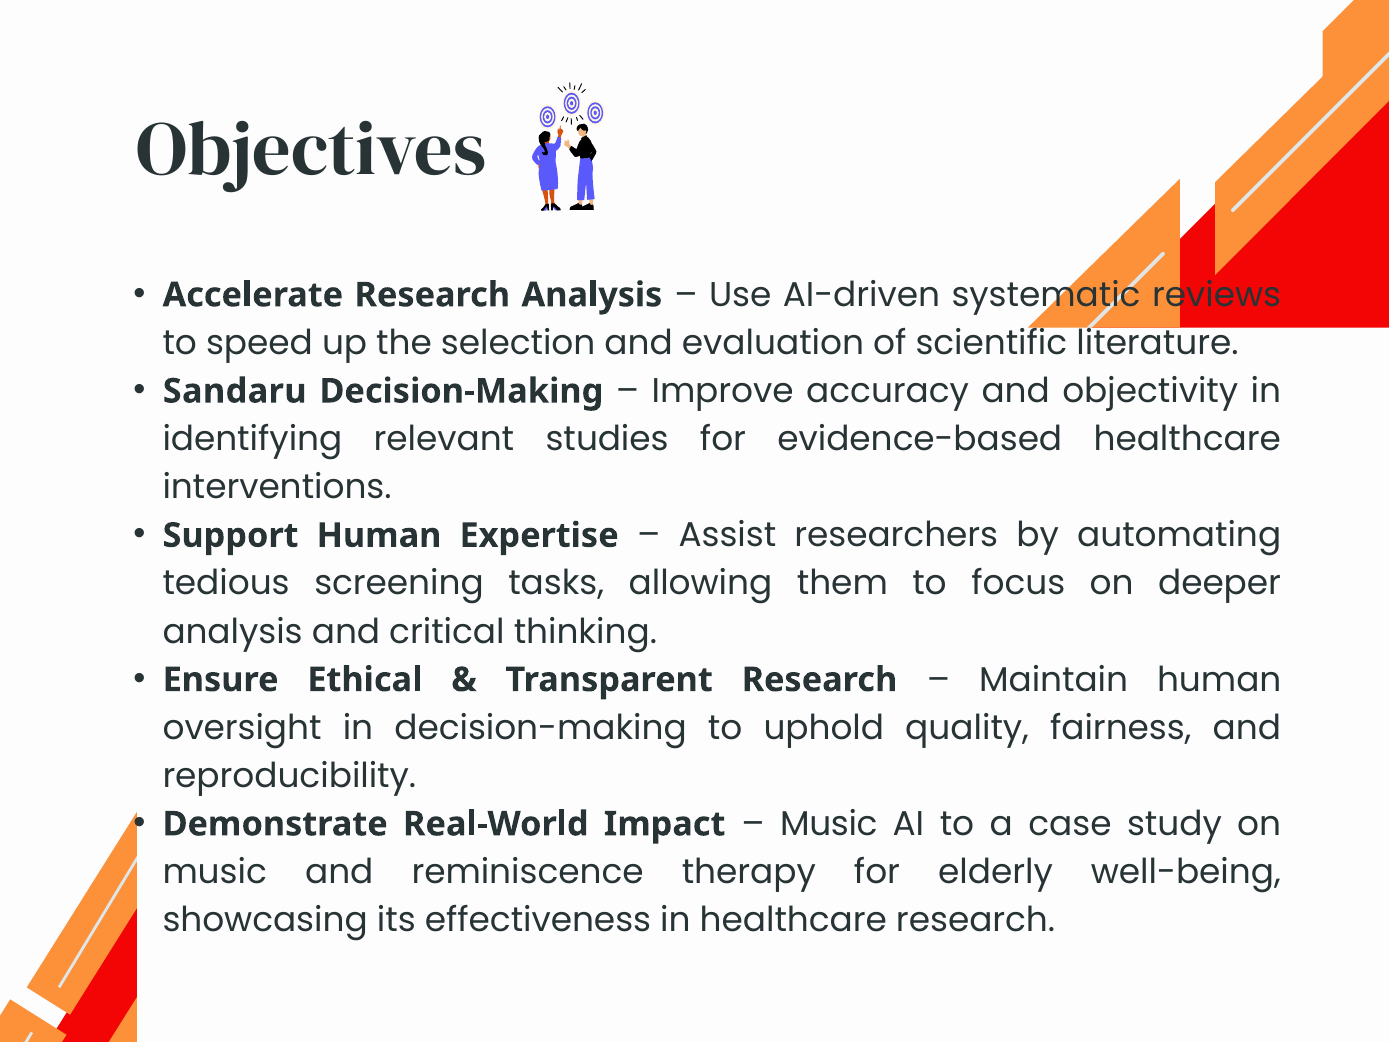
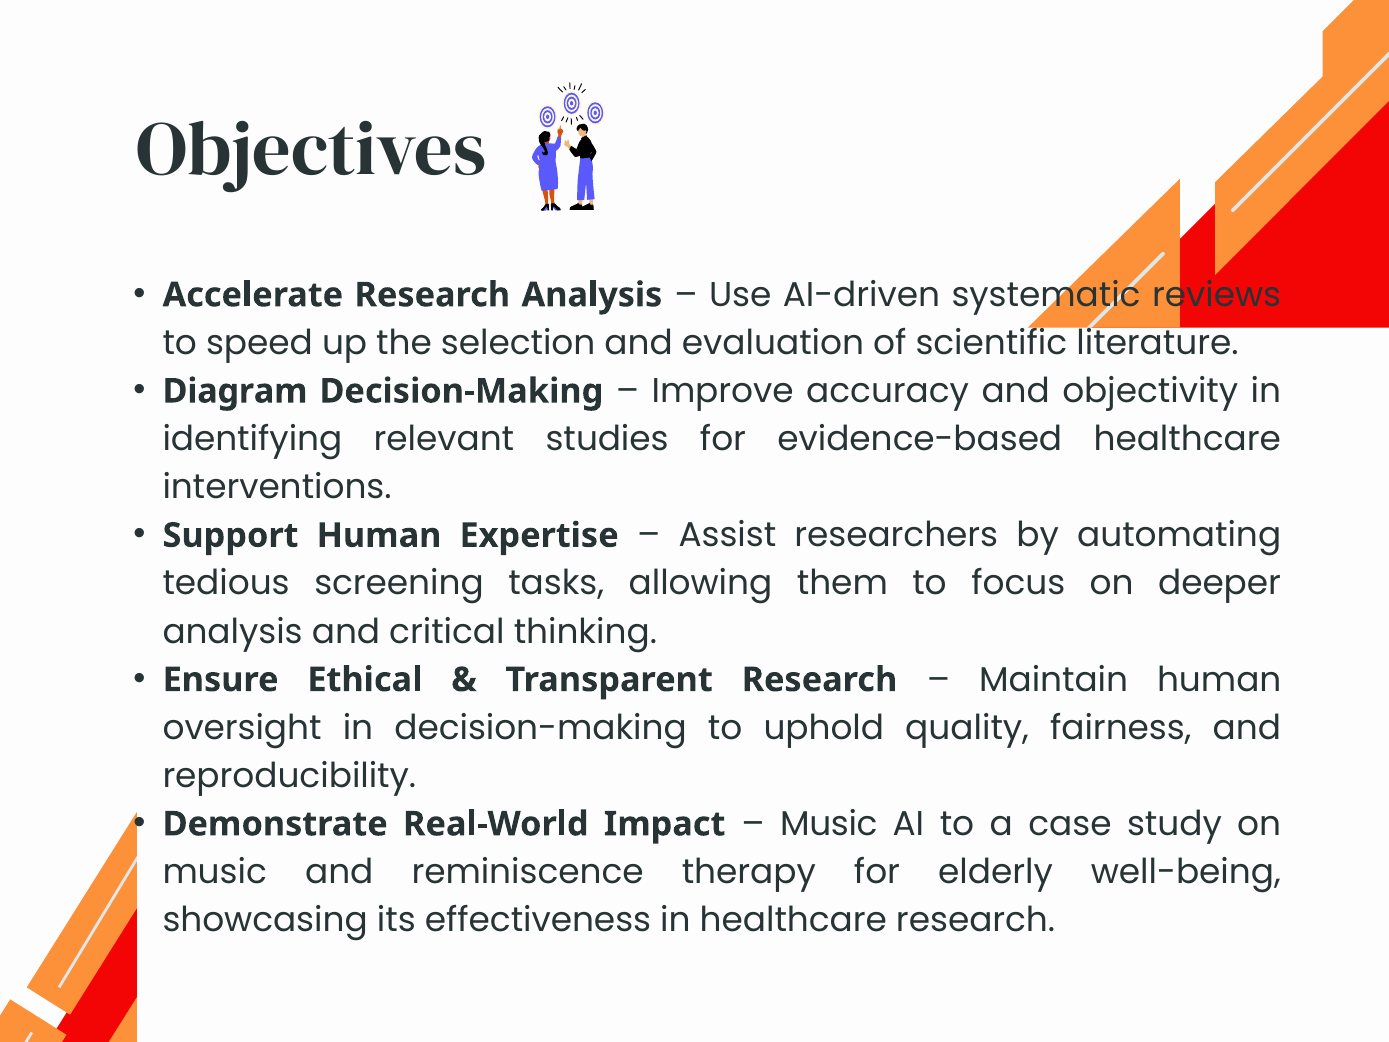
Sandaru: Sandaru -> Diagram (235, 391)
